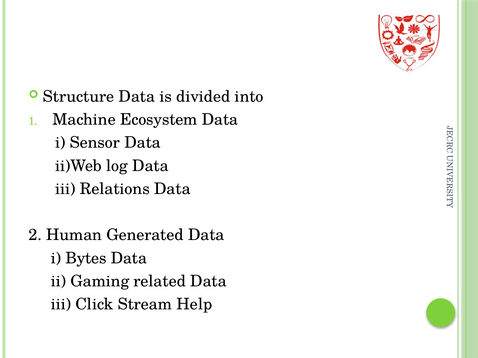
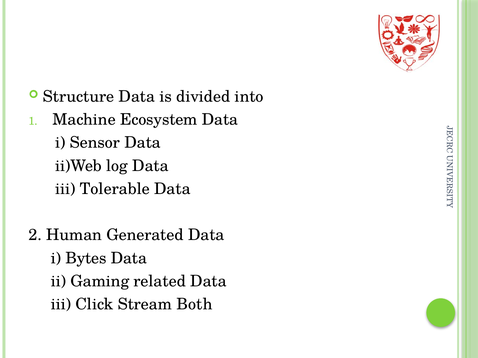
Relations: Relations -> Tolerable (115, 189)
Help: Help -> Both (194, 305)
